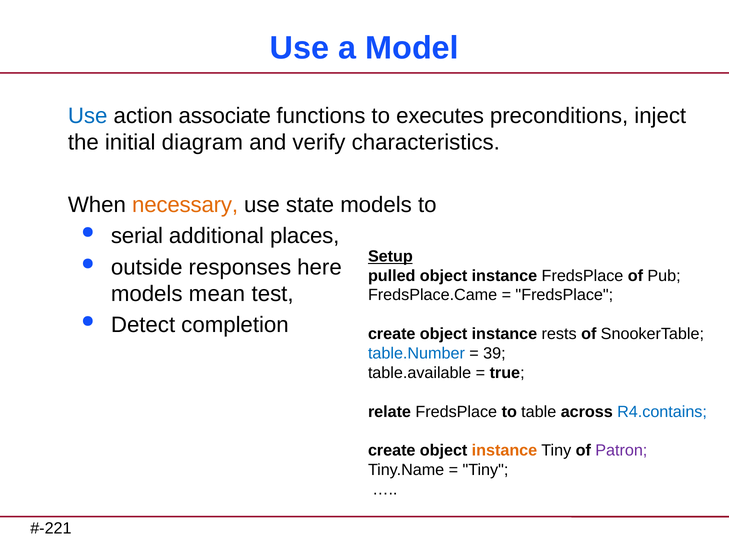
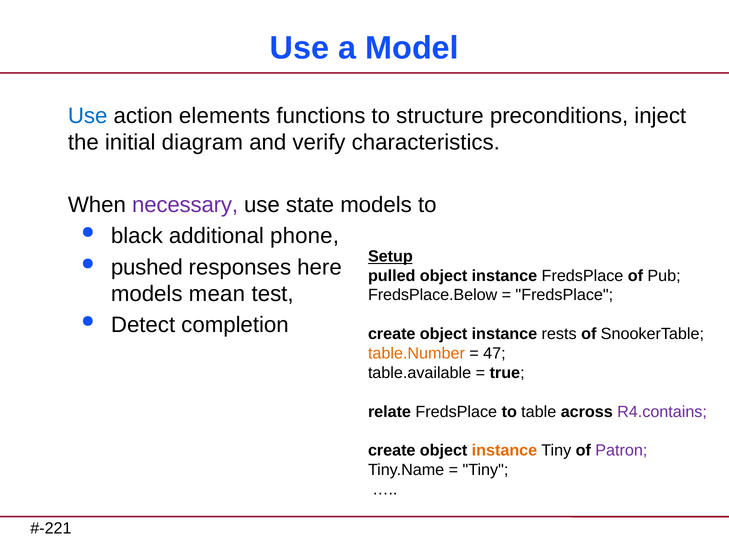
associate: associate -> elements (225, 116)
executes: executes -> structure (440, 116)
necessary colour: orange -> purple (185, 205)
serial: serial -> black (137, 236)
places: places -> phone (305, 236)
outside: outside -> pushed (147, 267)
FredsPlace.Came: FredsPlace.Came -> FredsPlace.Below (433, 295)
table.Number colour: blue -> orange (416, 353)
39: 39 -> 47 (494, 353)
R4.contains colour: blue -> purple (662, 412)
